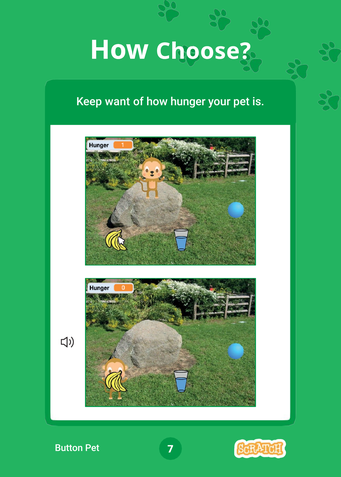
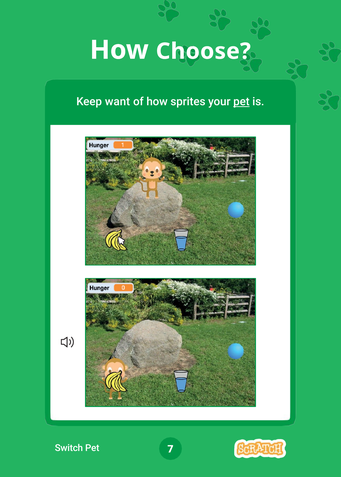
hunger: hunger -> sprites (188, 102)
pet underline: none -> present (241, 102)
Button: Button -> Switch (69, 448)
